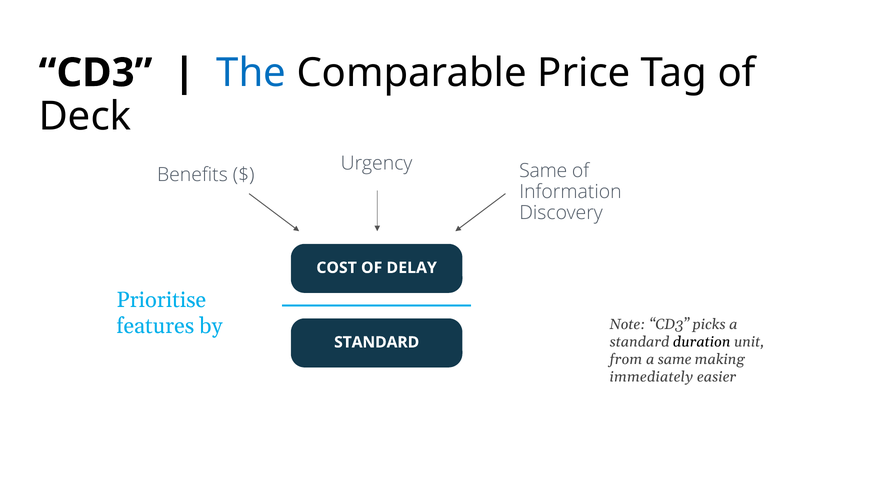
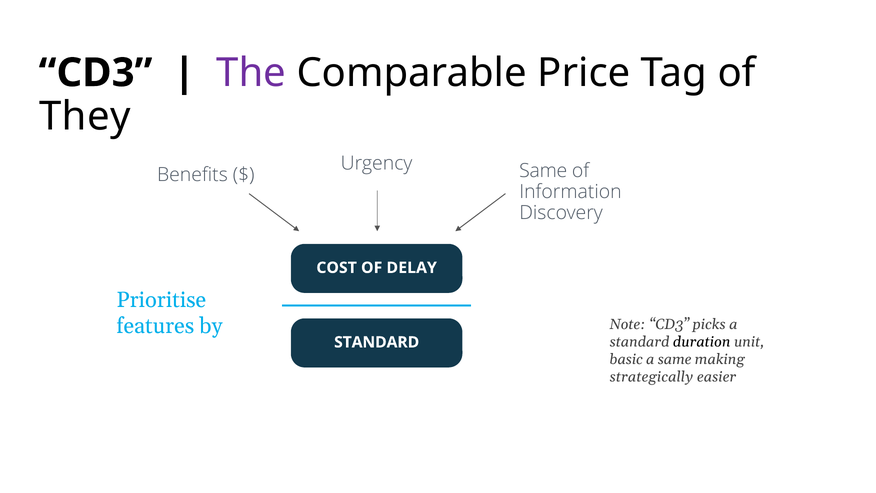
The colour: blue -> purple (251, 73)
Deck: Deck -> They (85, 116)
from: from -> basic (626, 359)
immediately: immediately -> strategically (651, 377)
